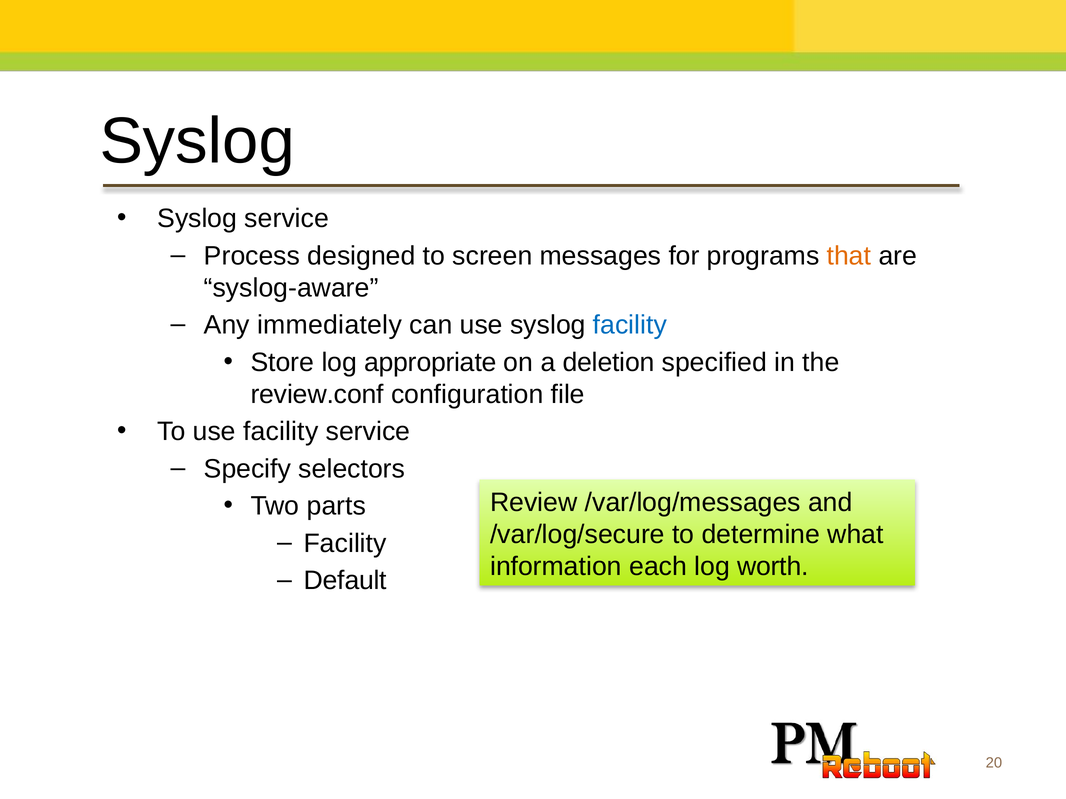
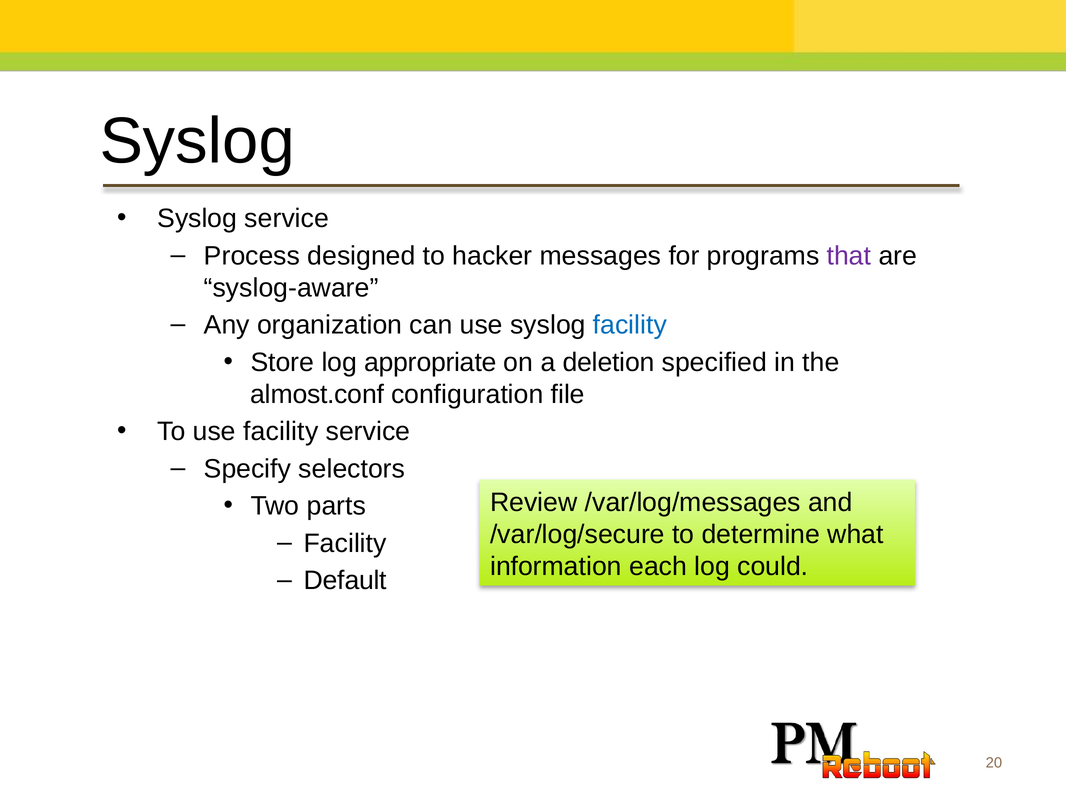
screen: screen -> hacker (492, 256)
that colour: orange -> purple (849, 256)
immediately: immediately -> organization (330, 325)
review.conf: review.conf -> almost.conf (317, 395)
worth: worth -> could (773, 567)
